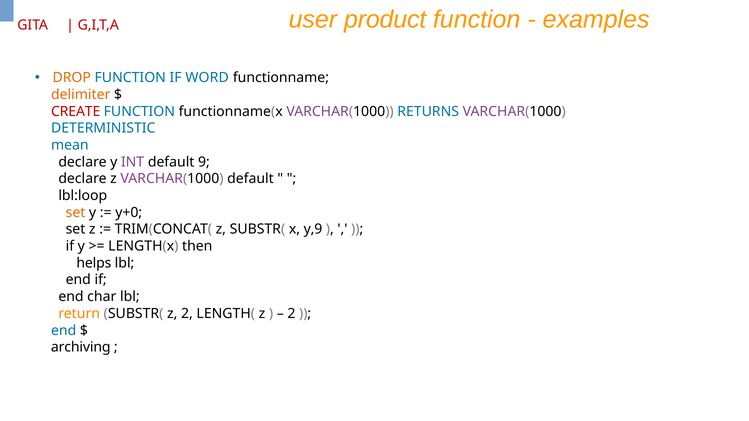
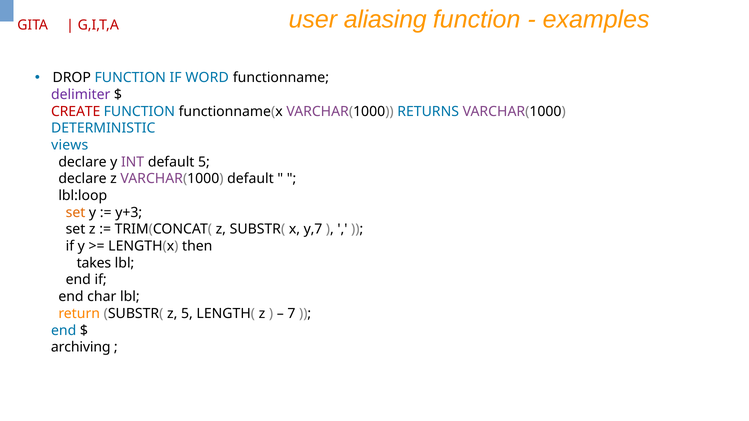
product: product -> aliasing (385, 19)
DROP colour: orange -> black (72, 78)
delimiter colour: orange -> purple (81, 95)
mean: mean -> views (70, 145)
default 9: 9 -> 5 (204, 162)
y+0: y+0 -> y+3 (129, 213)
y,9: y,9 -> y,7 (313, 230)
helps: helps -> takes (94, 263)
z 2: 2 -> 5 (187, 314)
2: 2 -> 7 (291, 314)
